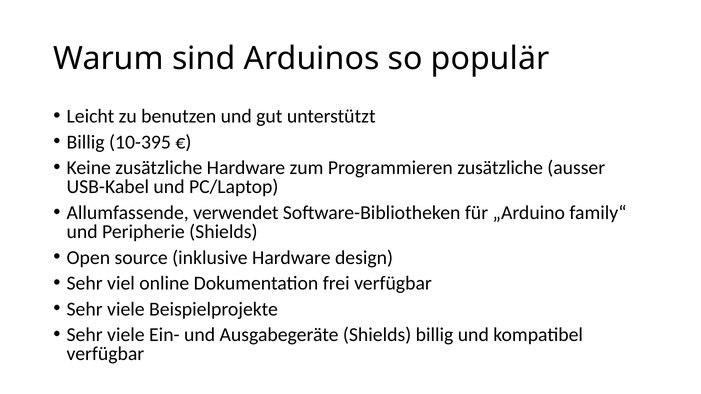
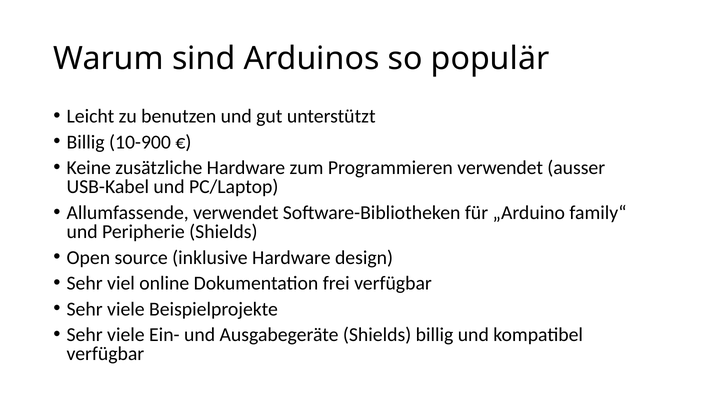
10-395: 10-395 -> 10-900 (140, 142)
Programmieren zusätzliche: zusätzliche -> verwendet (500, 168)
